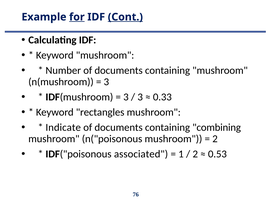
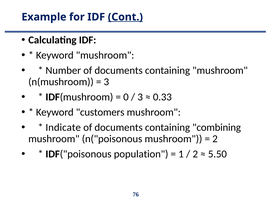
for underline: present -> none (77, 17)
3: 3 -> 0 (126, 97)
rectangles: rectangles -> customers (100, 113)
associated: associated -> population (141, 155)
0.53: 0.53 -> 5.50 (217, 155)
